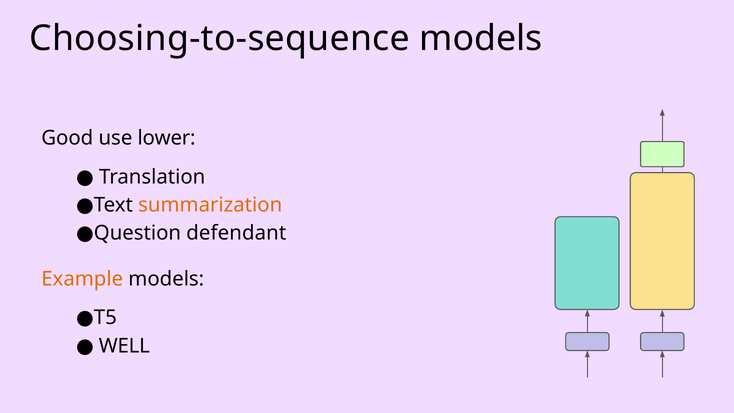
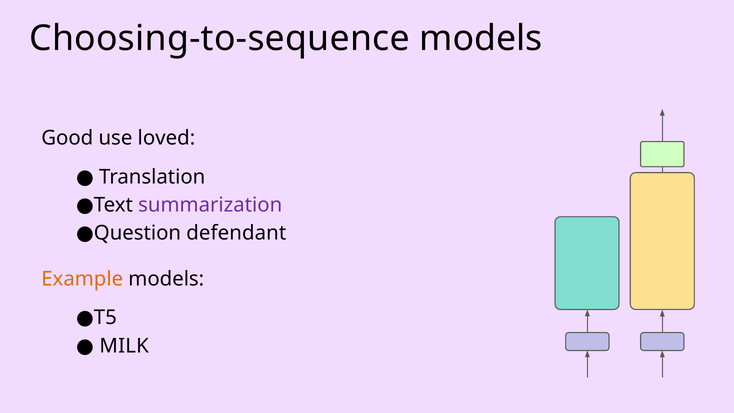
lower: lower -> loved (166, 138)
summarization colour: orange -> purple (210, 205)
WELL: WELL -> MILK (124, 346)
